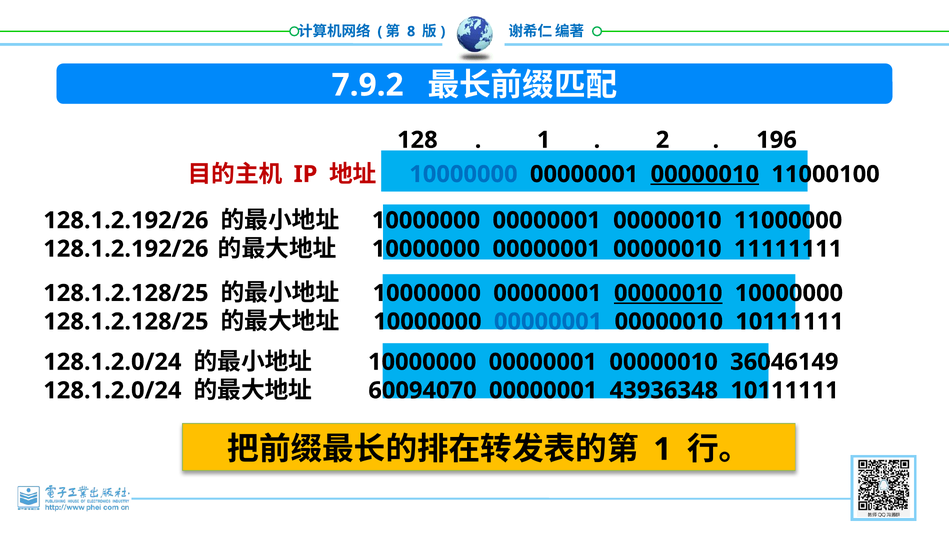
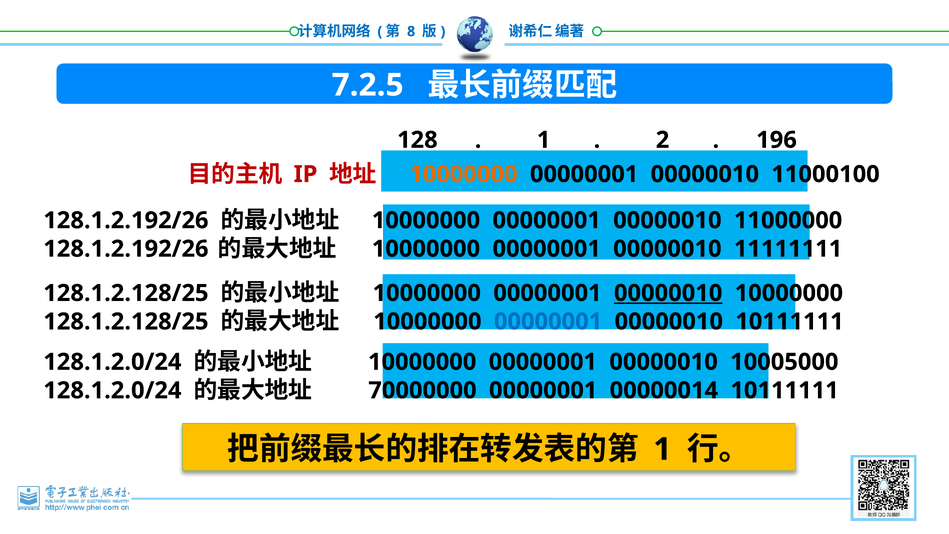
7.9.2: 7.9.2 -> 7.2.5 (368, 85)
10000000 colour: blue -> orange (463, 174)
00000010 underline: present -> none (705, 174)
36046149: 36046149 -> 10005000 (784, 362)
60094070: 60094070 -> 70000000 (422, 390)
43936348: 43936348 -> 00000014 (664, 390)
